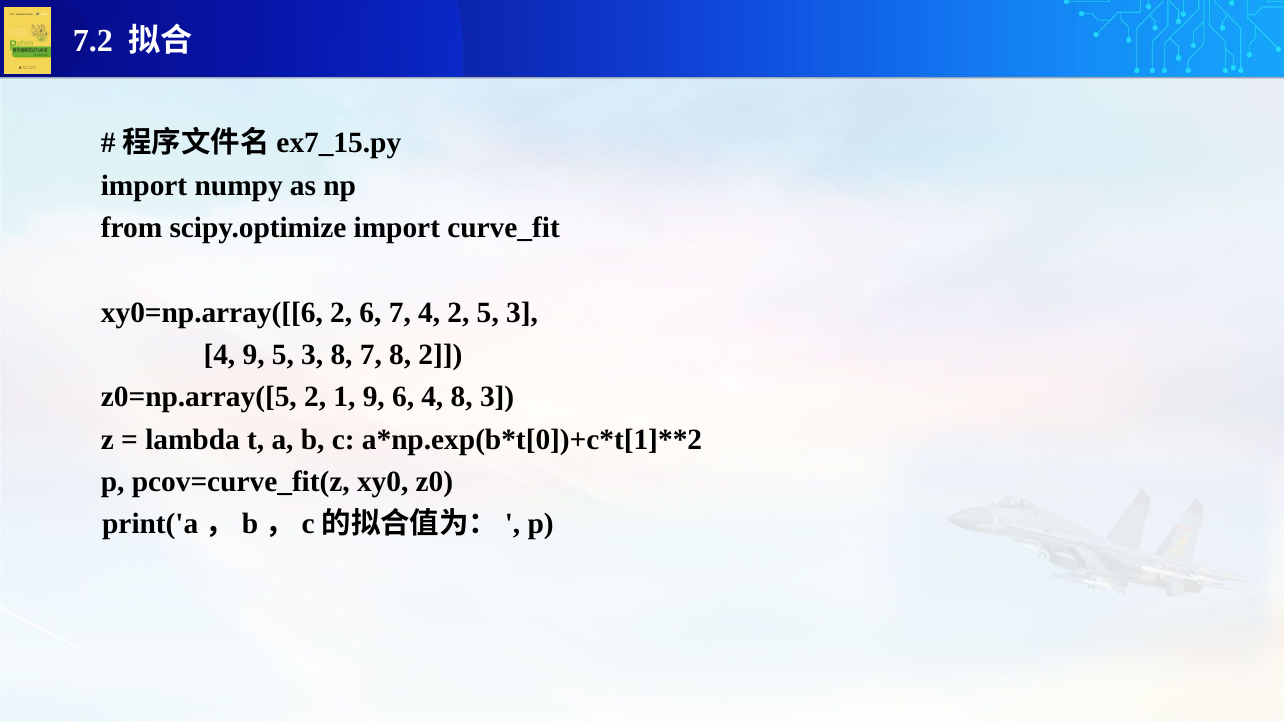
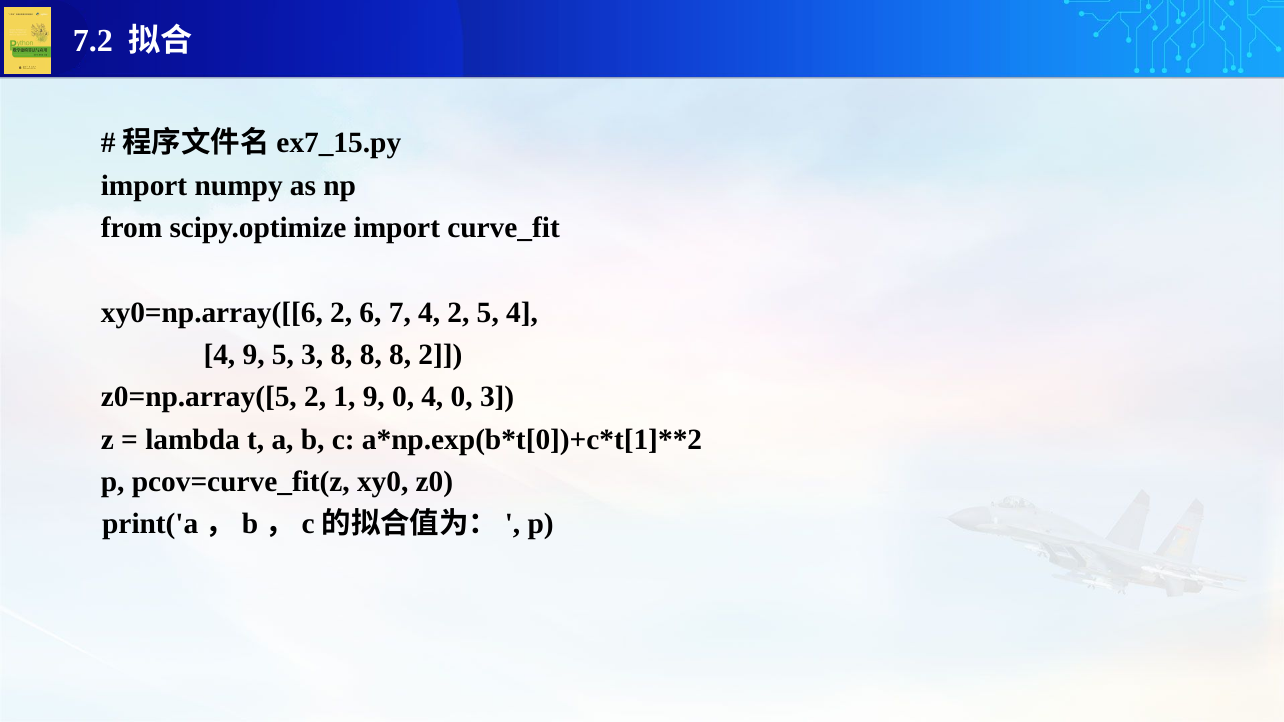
2 5 3: 3 -> 4 (522, 313)
3 8 7: 7 -> 8 (371, 355)
9 6: 6 -> 0 (403, 397)
4 8: 8 -> 0 (462, 397)
